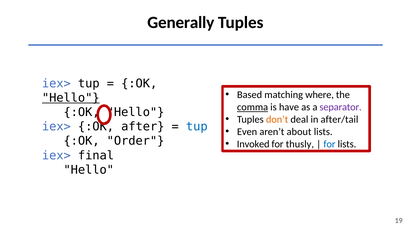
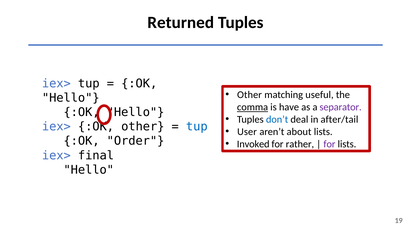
Generally: Generally -> Returned (181, 22)
Based: Based -> Other (250, 95)
where: where -> useful (320, 95)
Hello underline: present -> none (71, 98)
don’t colour: orange -> blue (277, 120)
after: after -> other (143, 127)
Even: Even -> User (247, 132)
thusly: thusly -> rather (300, 144)
for colour: blue -> purple (329, 144)
